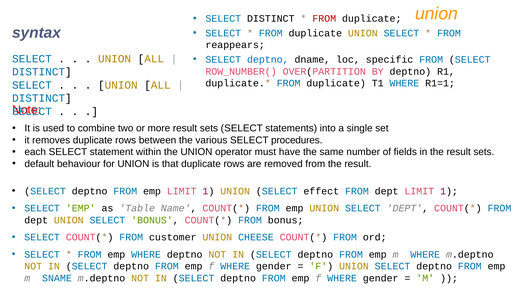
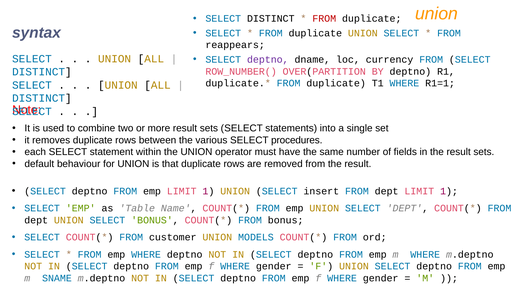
deptno colour: blue -> purple (268, 60)
specific: specific -> currency (390, 60)
effect: effect -> insert (321, 191)
CHEESE: CHEESE -> MODELS (256, 237)
